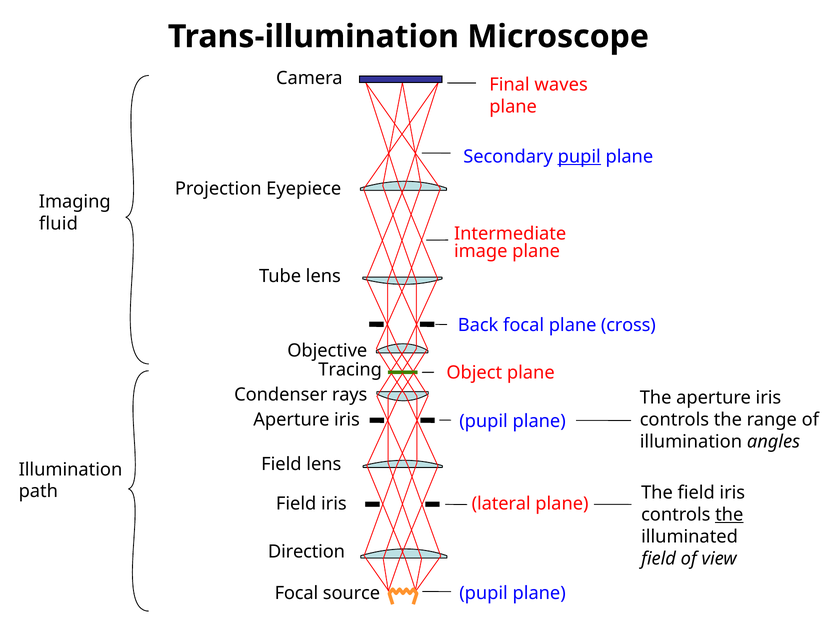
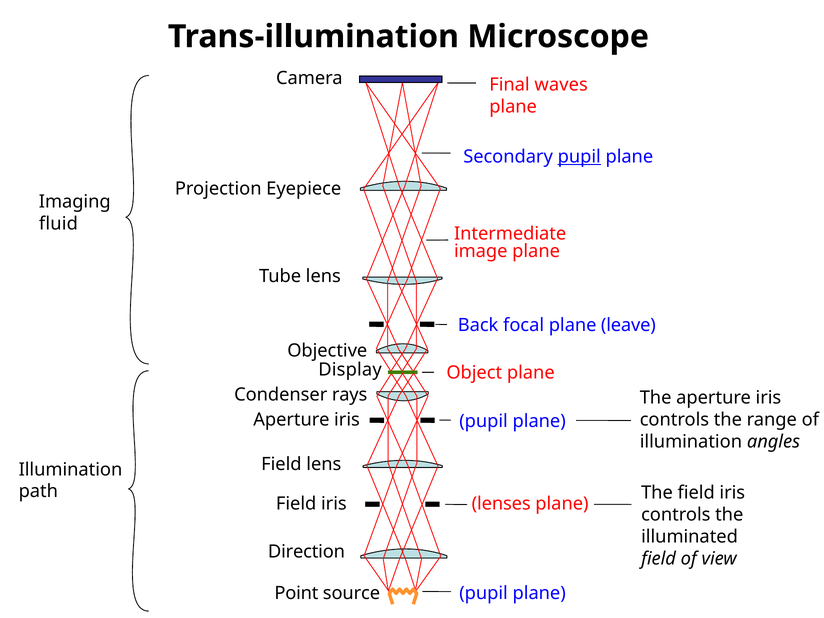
cross: cross -> leave (628, 325)
Tracing: Tracing -> Display (350, 370)
lateral: lateral -> lenses (501, 504)
the underline: present -> none (729, 515)
Focal: Focal -> Point (296, 593)
